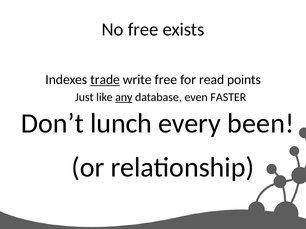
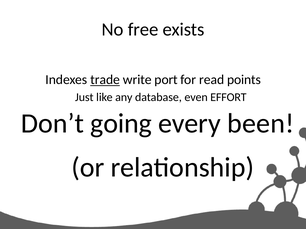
write free: free -> port (166, 80)
any underline: present -> none (124, 97)
FASTER: FASTER -> EFFORT (228, 97)
lunch: lunch -> going (121, 124)
